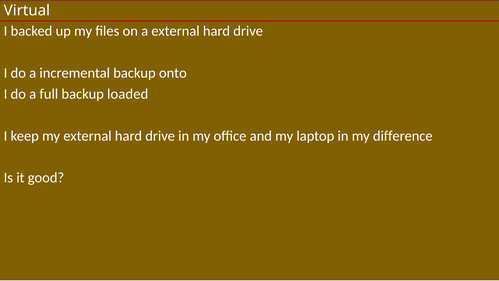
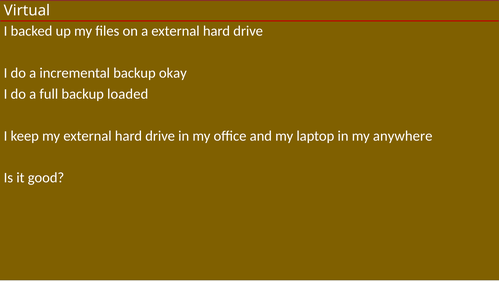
onto: onto -> okay (173, 73)
difference: difference -> anywhere (403, 136)
